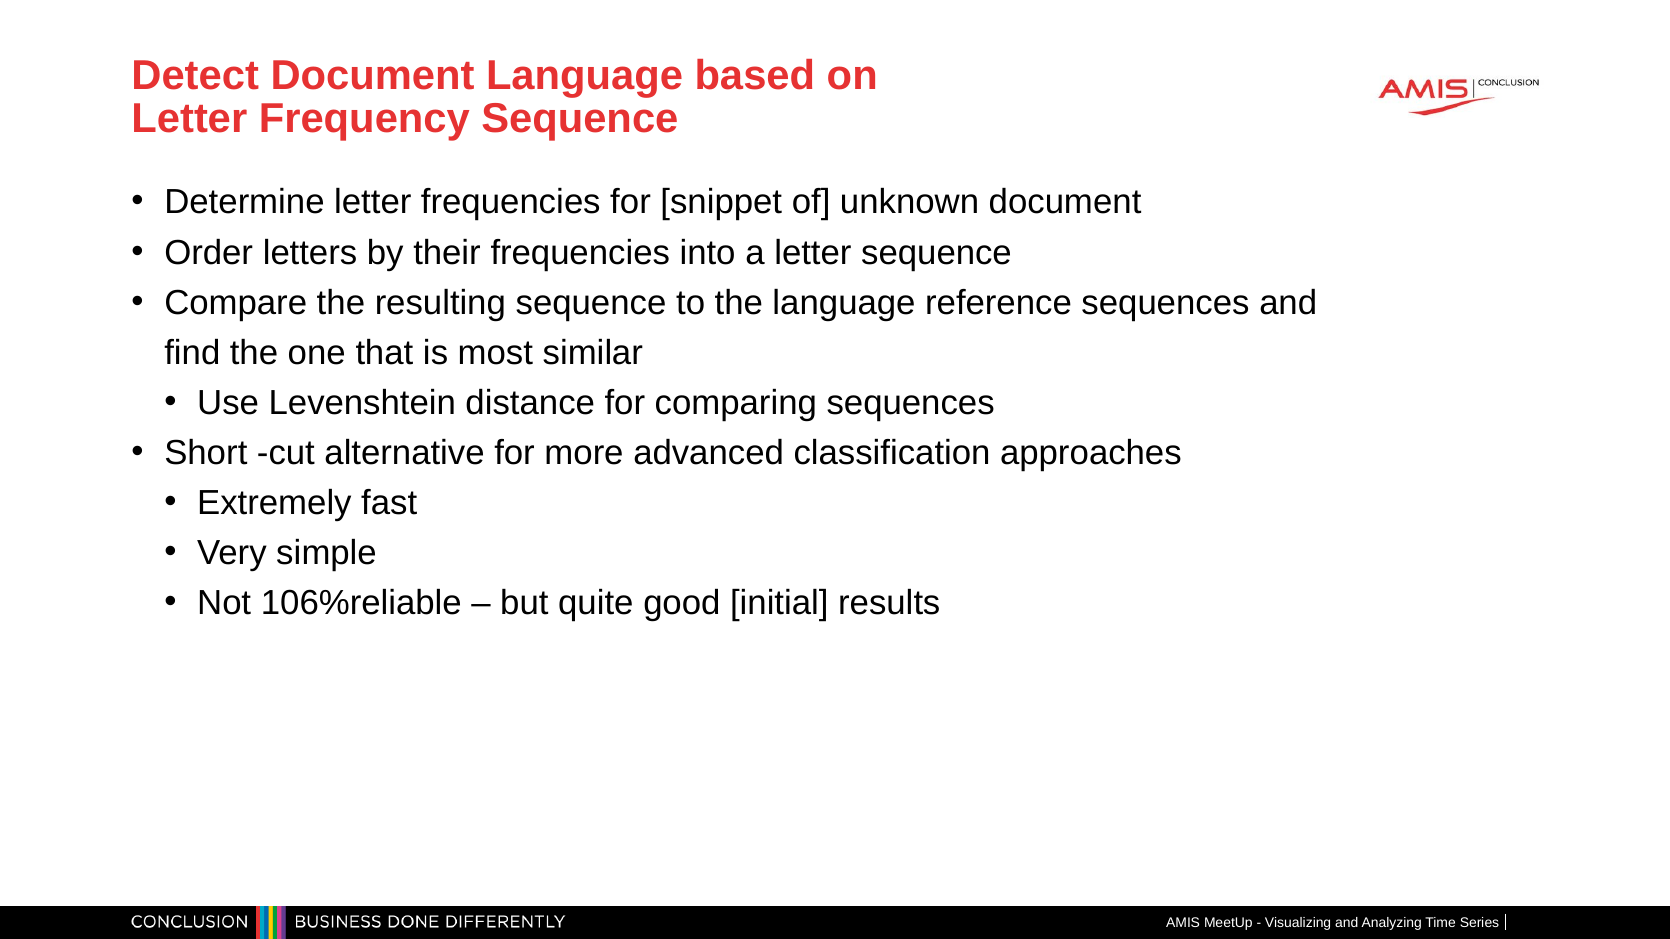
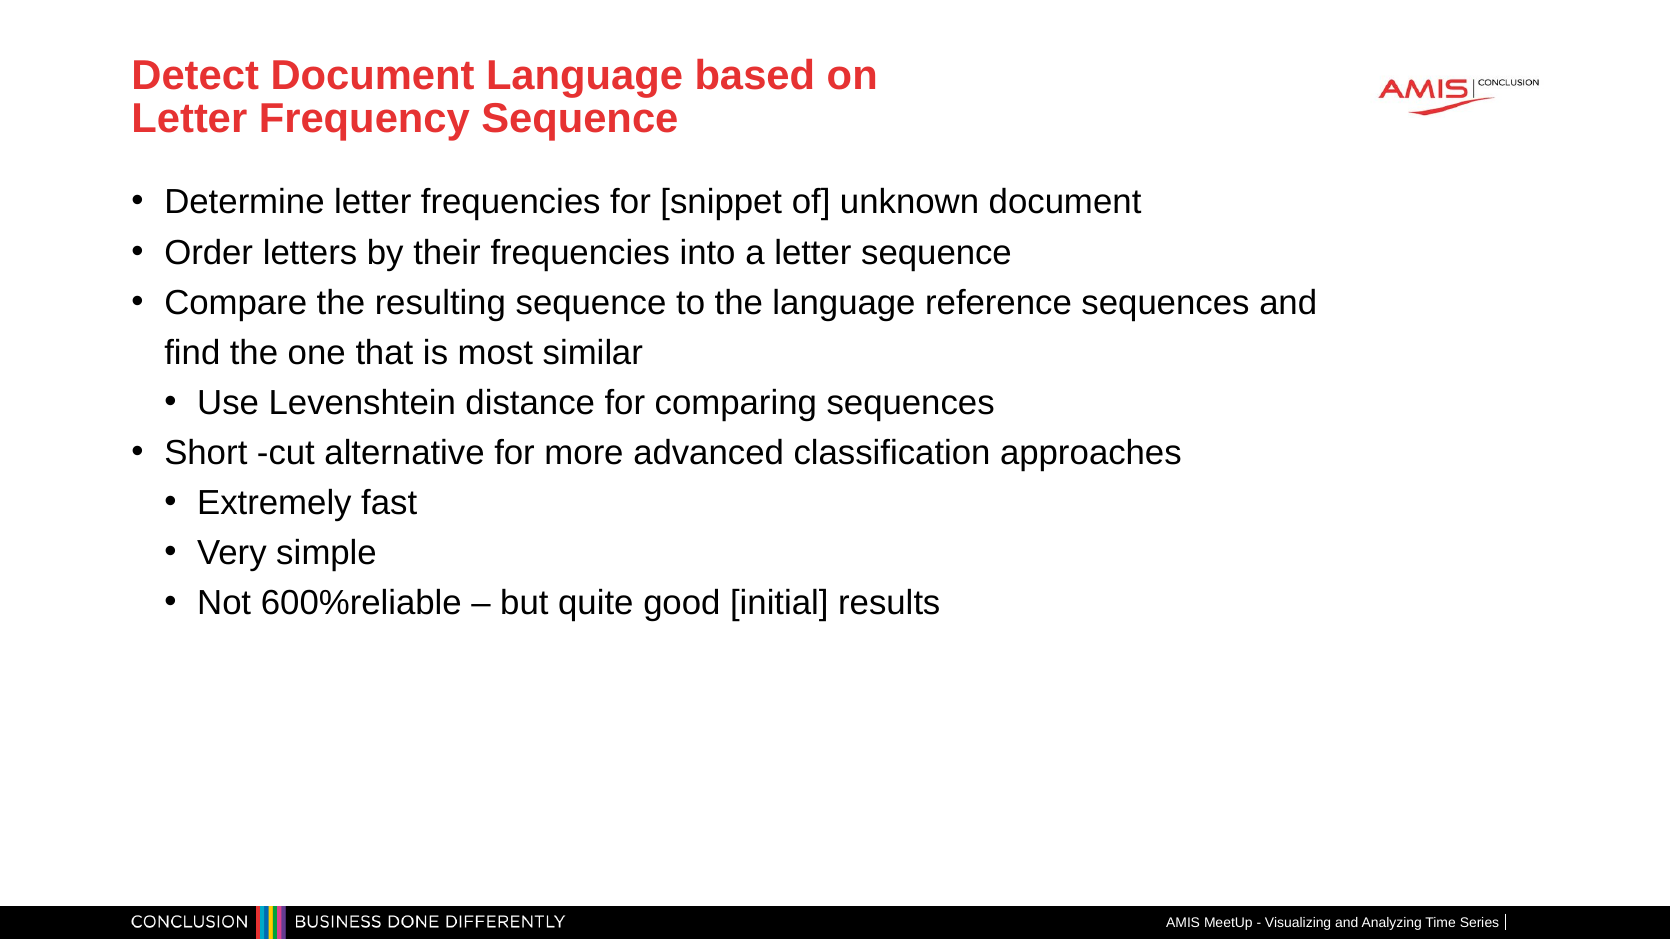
106%reliable: 106%reliable -> 600%reliable (361, 603)
